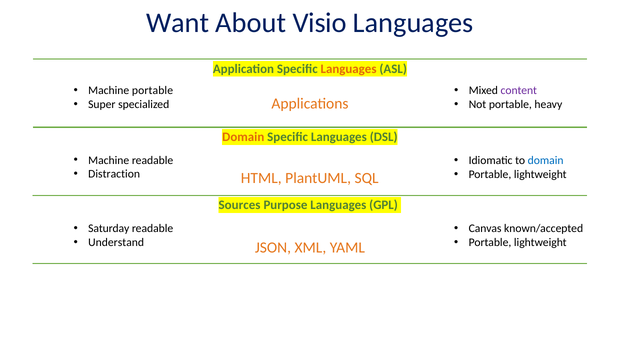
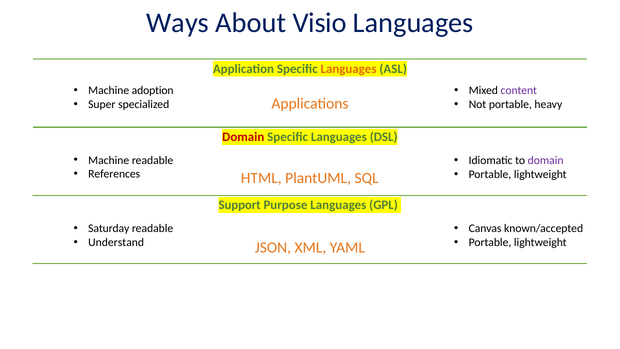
Want: Want -> Ways (178, 23)
Machine portable: portable -> adoption (153, 90)
Domain colour: orange -> red (243, 137)
domain colour: blue -> purple (546, 160)
Distraction: Distraction -> References (114, 174)
Sources: Sources -> Support (240, 205)
